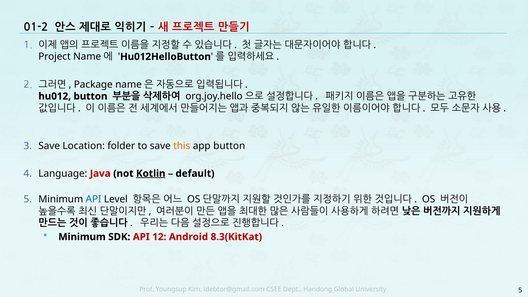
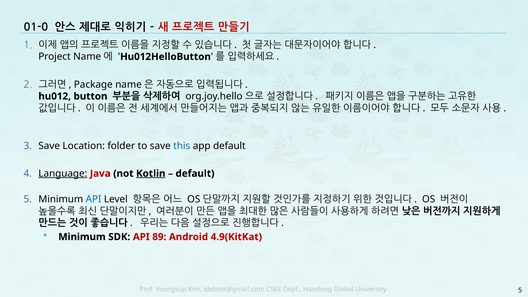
01-2: 01-2 -> 01-0 (36, 27)
this colour: orange -> blue (182, 146)
app button: button -> default (229, 146)
Language underline: none -> present (63, 174)
12: 12 -> 89 (159, 237)
8.3(KitKat: 8.3(KitKat -> 4.9(KitKat (236, 237)
